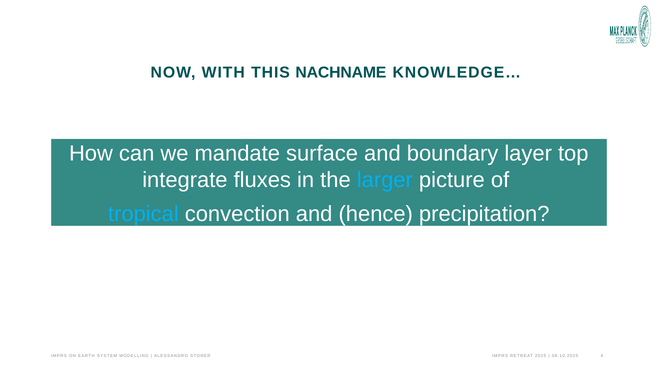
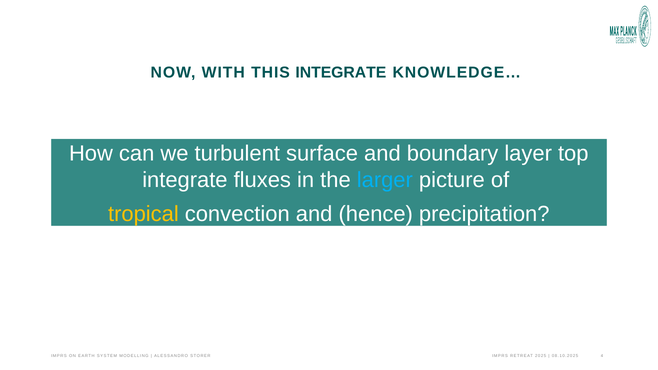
THIS NACHNAME: NACHNAME -> INTEGRATE (341, 73)
mandate: mandate -> turbulent (237, 154)
tropical colour: light blue -> yellow (143, 214)
